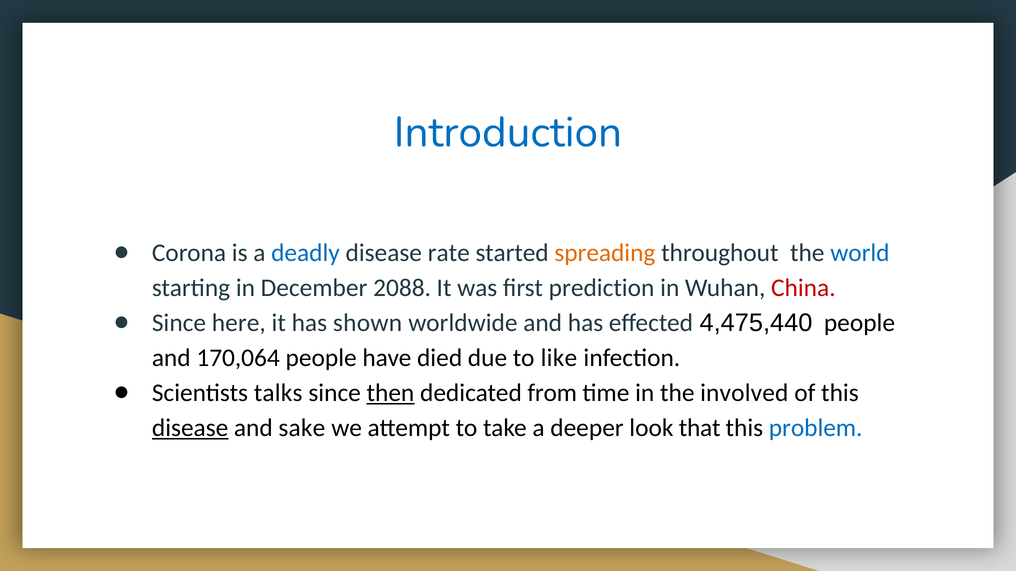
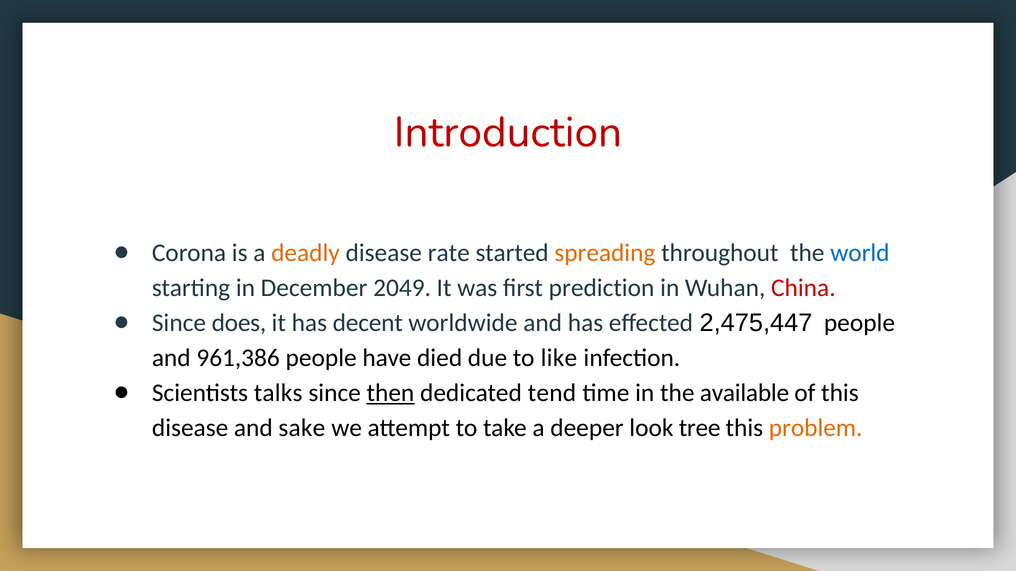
Introduction colour: blue -> red (508, 132)
deadly colour: blue -> orange (305, 253)
2088: 2088 -> 2049 (402, 288)
here: here -> does (239, 323)
shown: shown -> decent (368, 323)
4,475,440: 4,475,440 -> 2,475,447 (756, 323)
170,064: 170,064 -> 961,386 (238, 358)
from: from -> tend (552, 393)
involved: involved -> available (745, 393)
disease underline: present -> none (190, 428)
that: that -> tree (700, 428)
problem colour: blue -> orange (816, 428)
